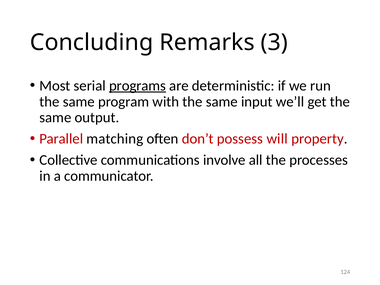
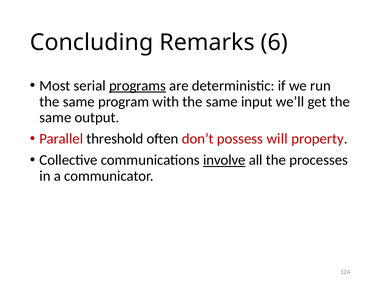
3: 3 -> 6 (274, 43)
matching: matching -> threshold (115, 139)
involve underline: none -> present (224, 160)
